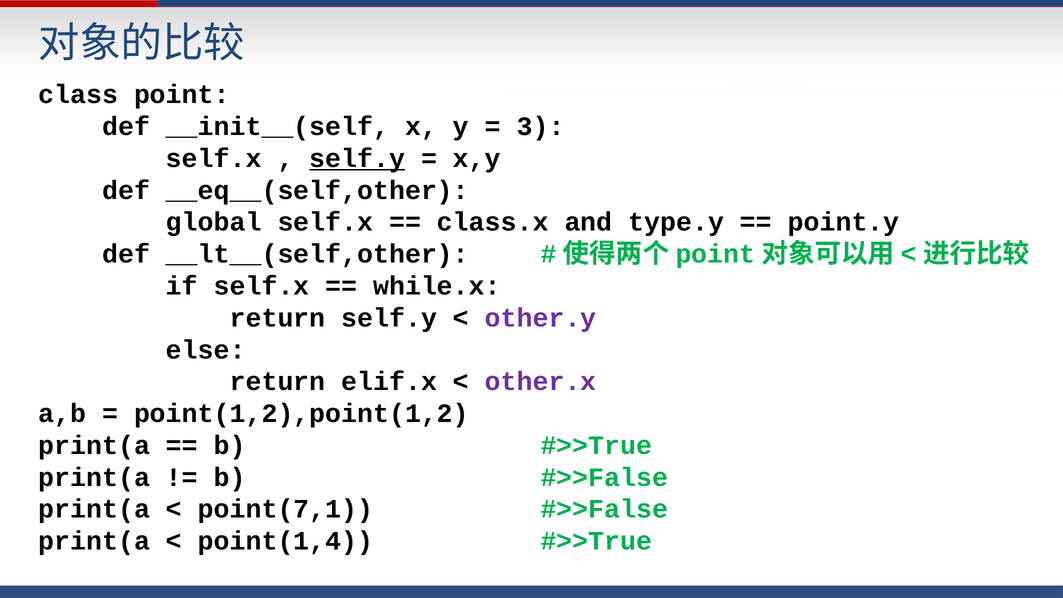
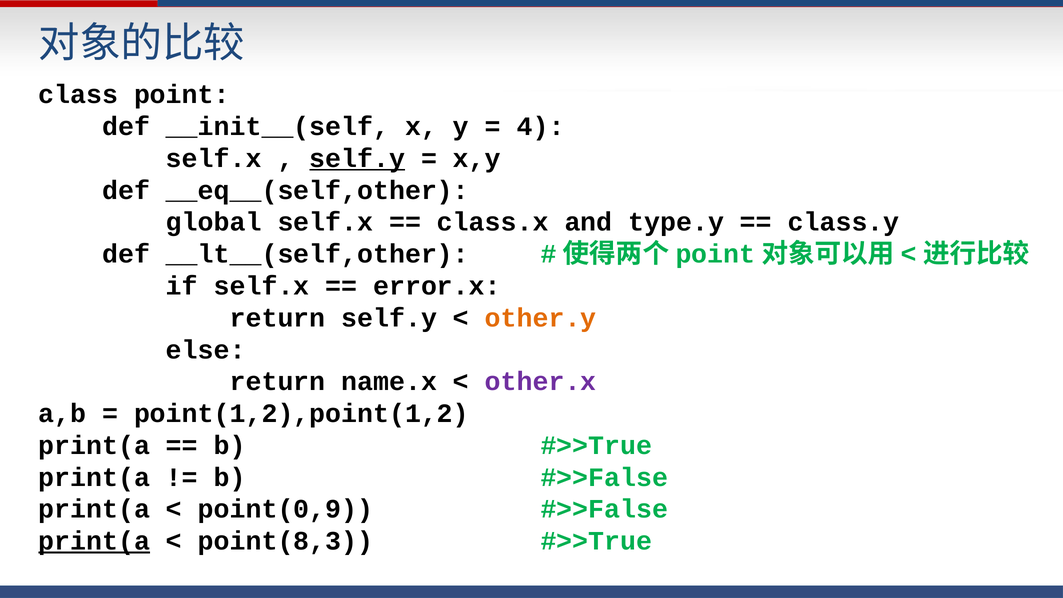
3: 3 -> 4 (541, 126)
point.y: point.y -> class.y (844, 222)
while.x: while.x -> error.x (437, 286)
other.y colour: purple -> orange (541, 318)
elif.x: elif.x -> name.x (389, 382)
point(7,1: point(7,1 -> point(0,9 (285, 509)
print(a underline: none -> present (94, 541)
point(1,4: point(1,4 -> point(8,3 (285, 541)
